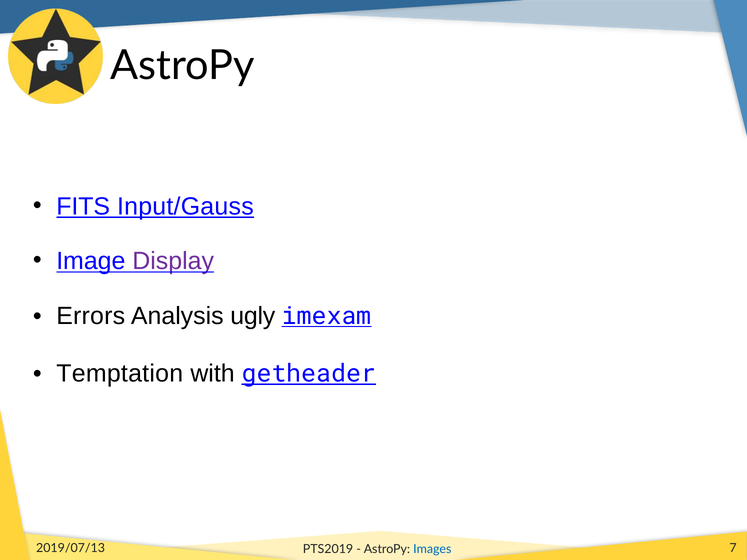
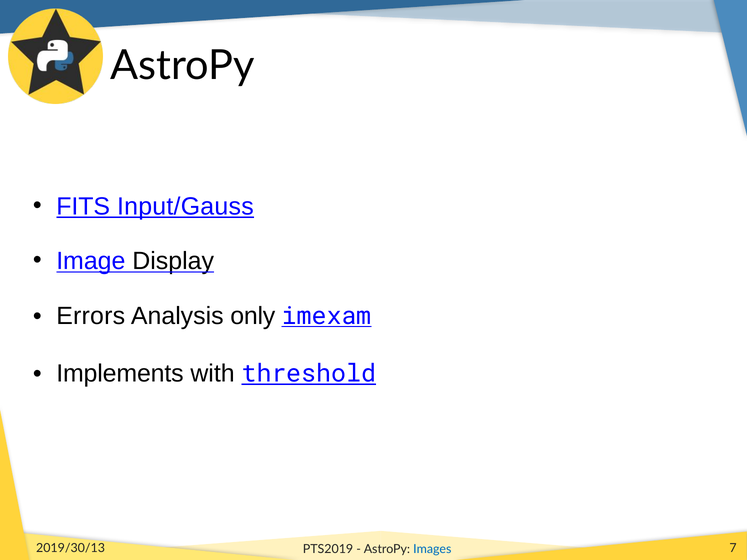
Display colour: purple -> black (173, 261)
ugly: ugly -> only (253, 316)
Temptation: Temptation -> Implements (120, 374)
getheader: getheader -> threshold (309, 374)
2019/07/13: 2019/07/13 -> 2019/30/13 (71, 548)
